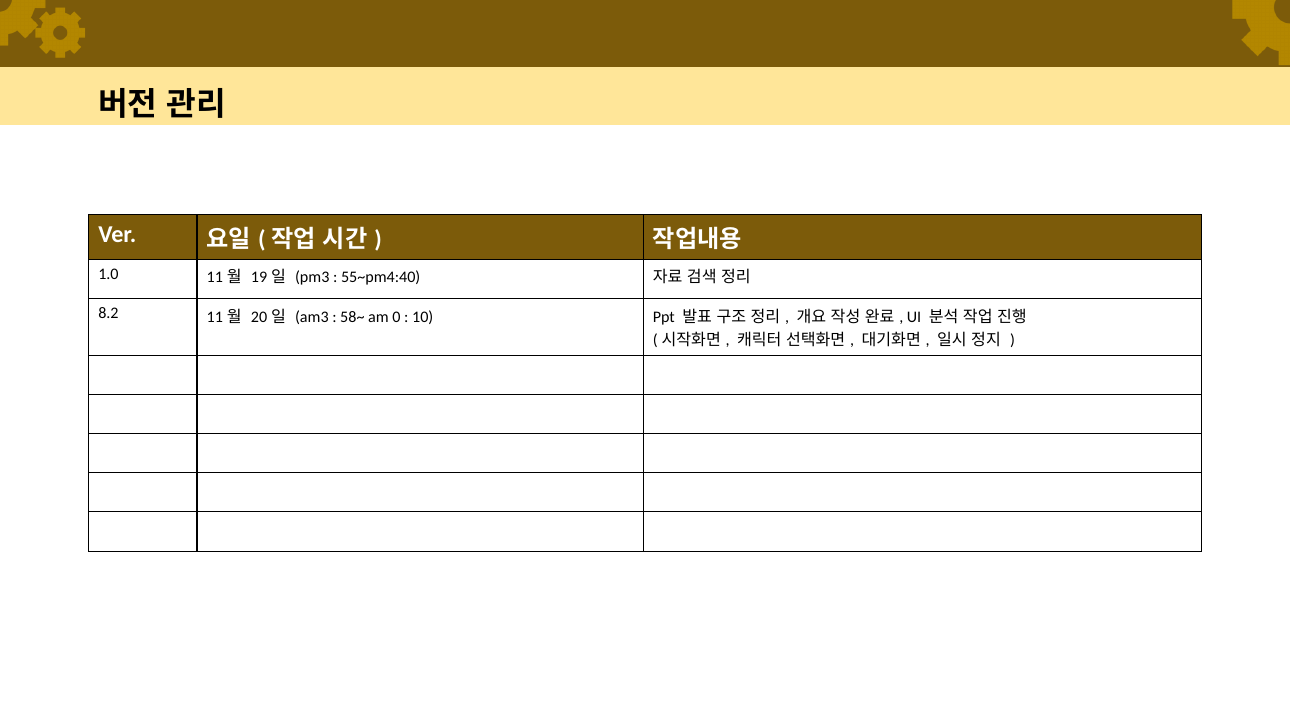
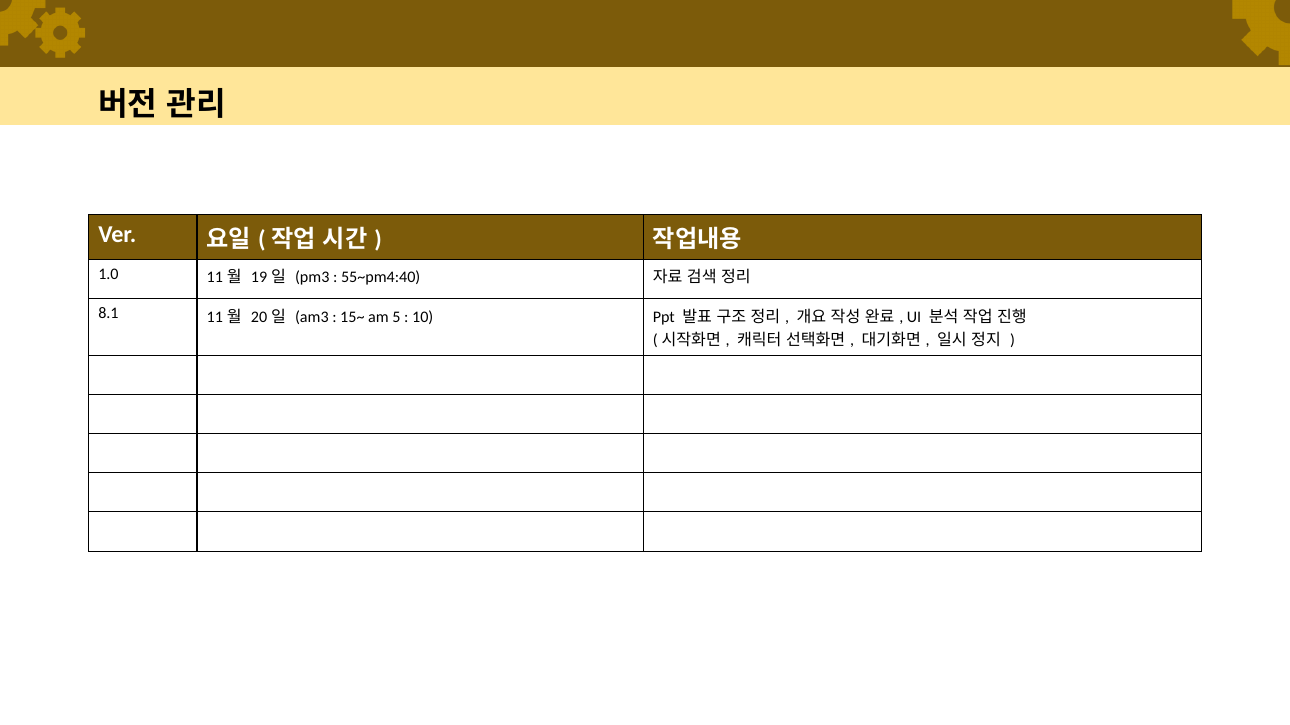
8.2: 8.2 -> 8.1 (108, 314)
58~: 58~ -> 15~ (352, 317)
0: 0 -> 5 (396, 317)
